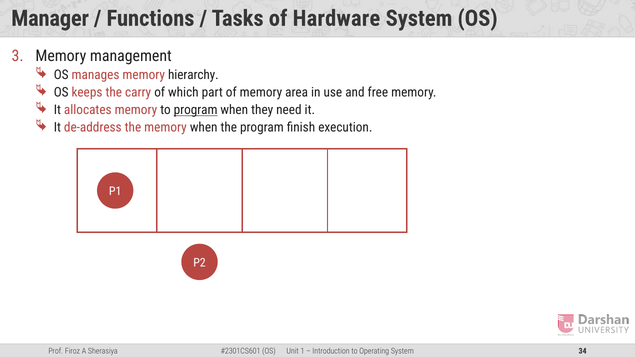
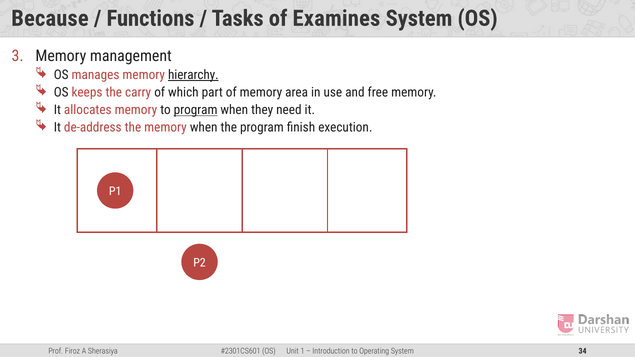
Manager: Manager -> Because (50, 18)
Hardware: Hardware -> Examines (336, 18)
hierarchy underline: none -> present (193, 75)
